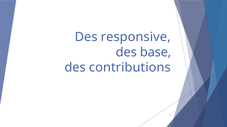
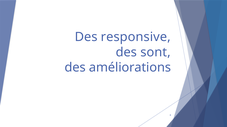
base: base -> sont (155, 52)
contributions: contributions -> améliorations (130, 68)
